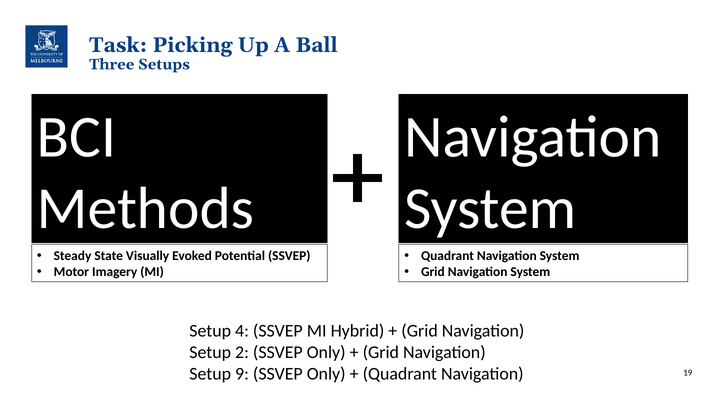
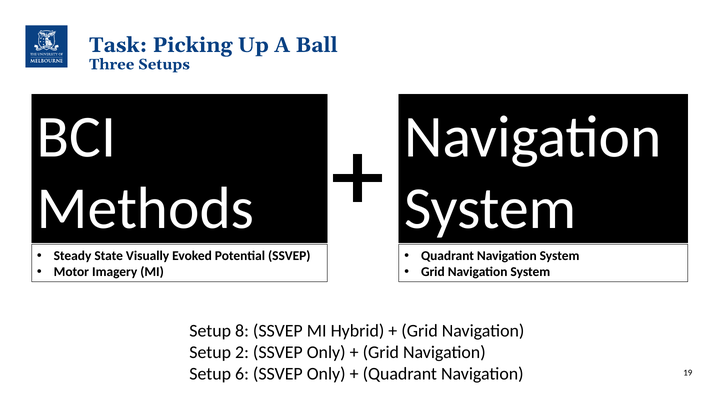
4: 4 -> 8 (242, 331)
9: 9 -> 6 (242, 374)
